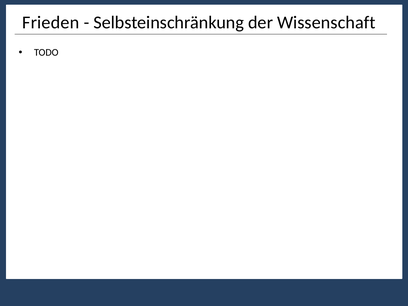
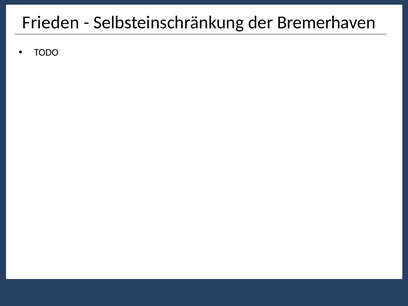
Wissenschaft: Wissenschaft -> Bremerhaven (326, 22)
